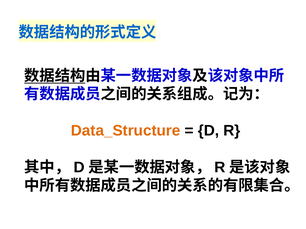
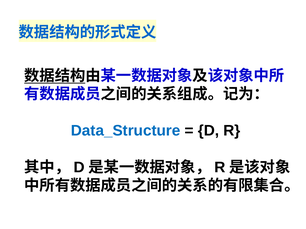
Data_Structure colour: orange -> blue (126, 131)
